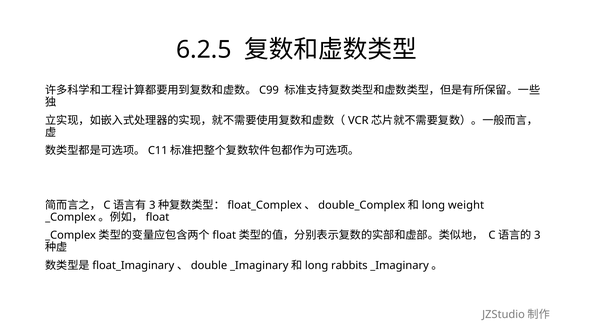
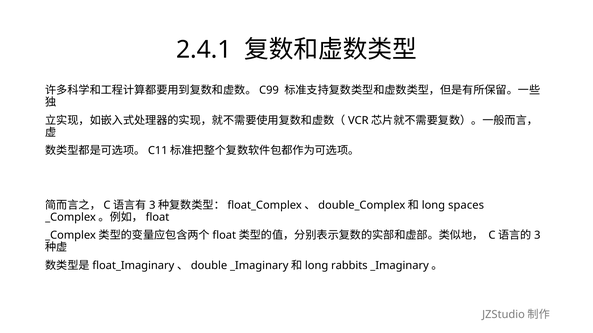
6.2.5: 6.2.5 -> 2.4.1 (204, 50)
weight: weight -> spaces (466, 205)
